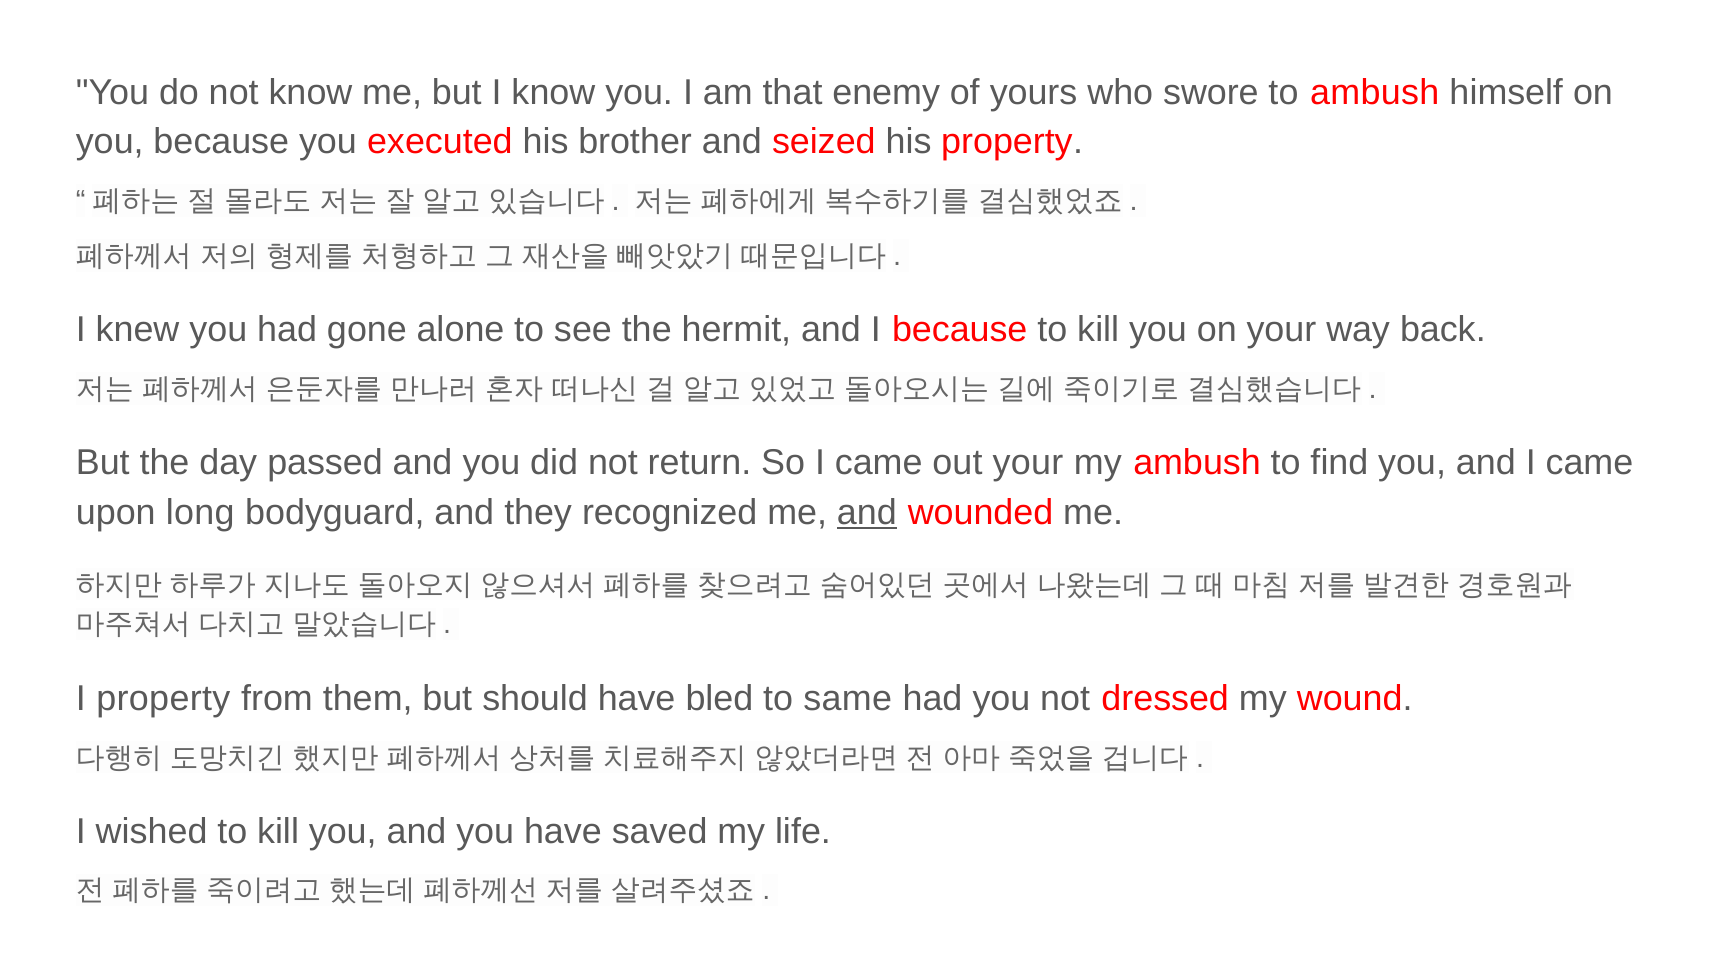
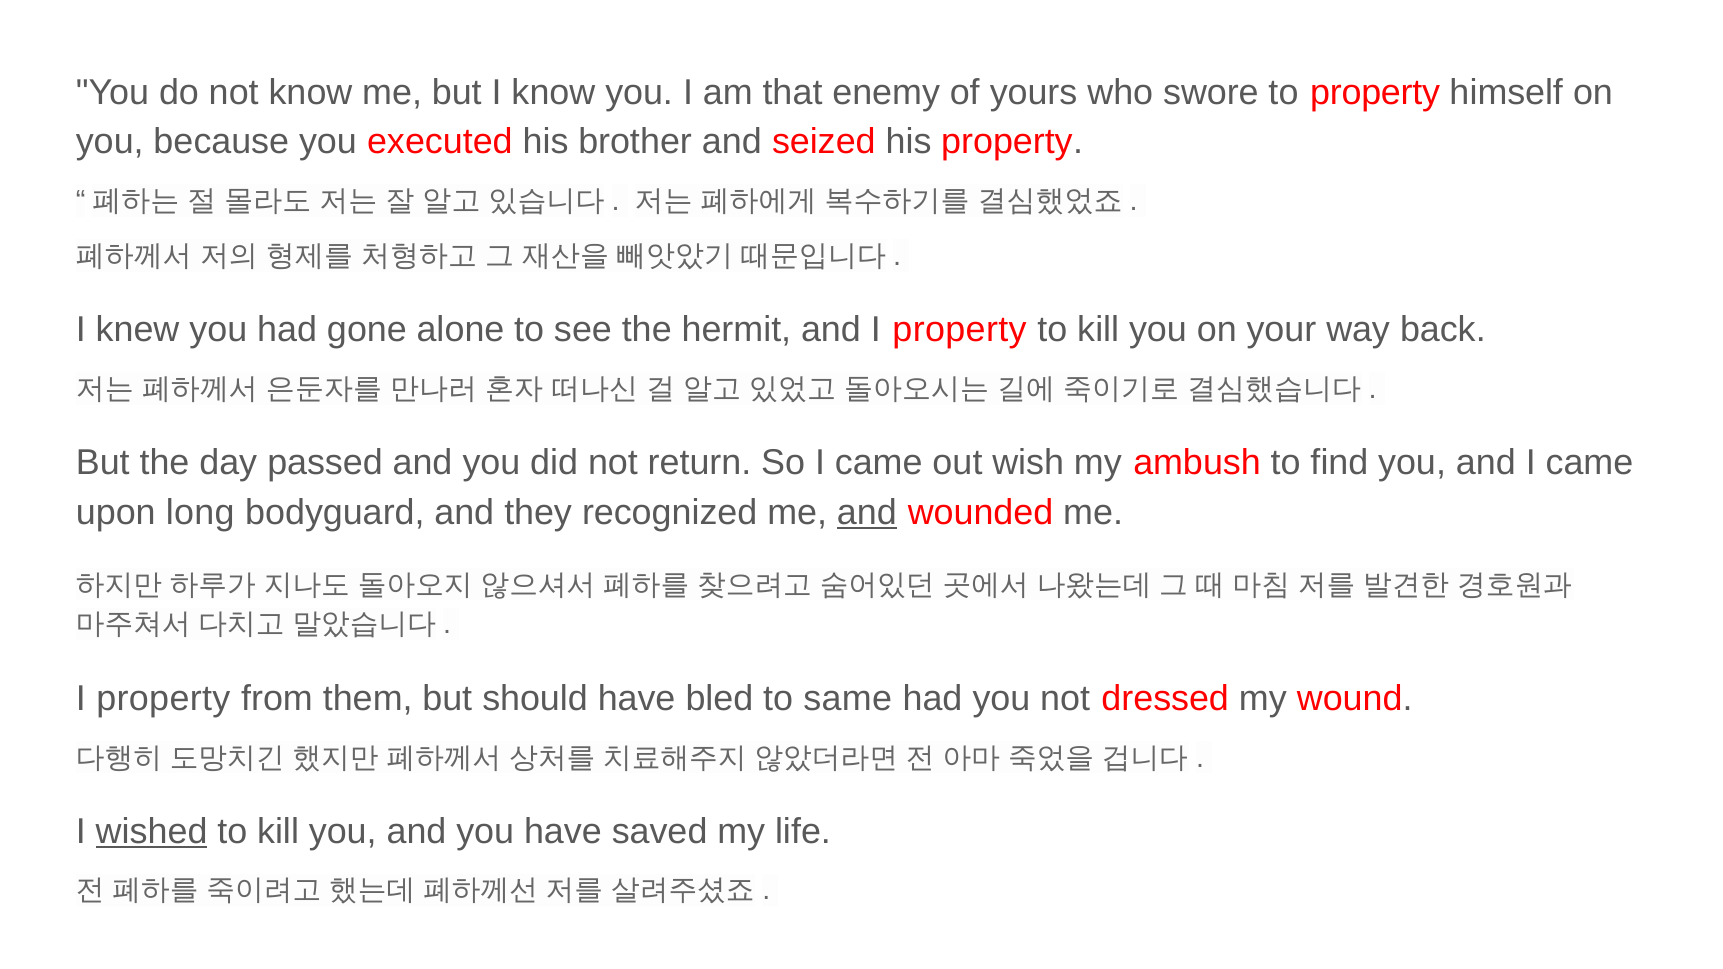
to ambush: ambush -> property (1375, 93)
and I because: because -> property (960, 330)
out your: your -> wish (1028, 463)
wished underline: none -> present (152, 832)
